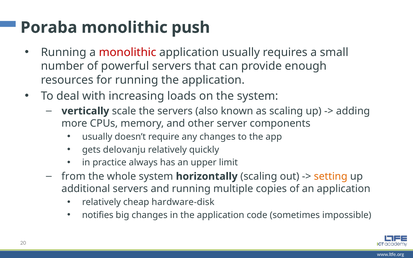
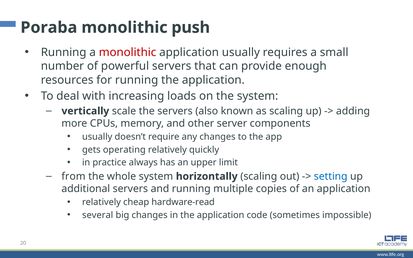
delovanju: delovanju -> operating (124, 150)
setting colour: orange -> blue (331, 176)
hardware-disk: hardware-disk -> hardware-read (183, 202)
notifies: notifies -> several (98, 215)
